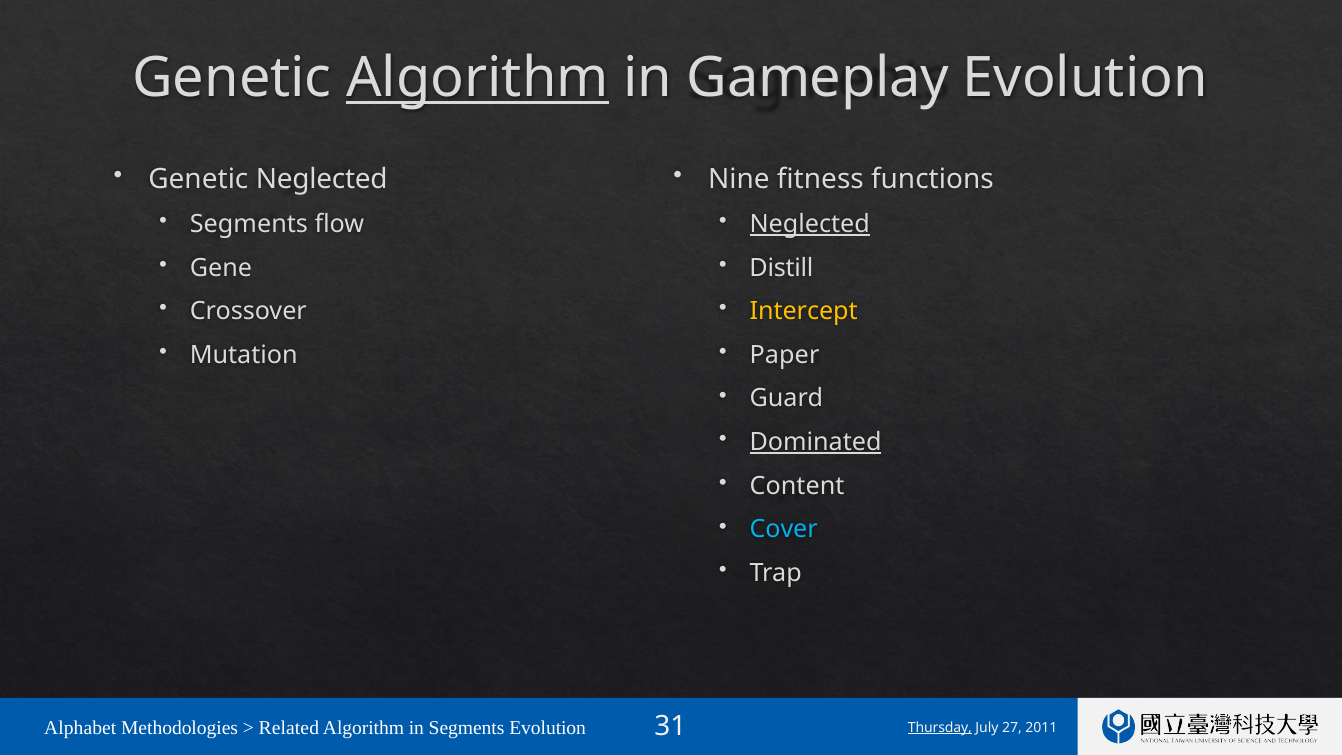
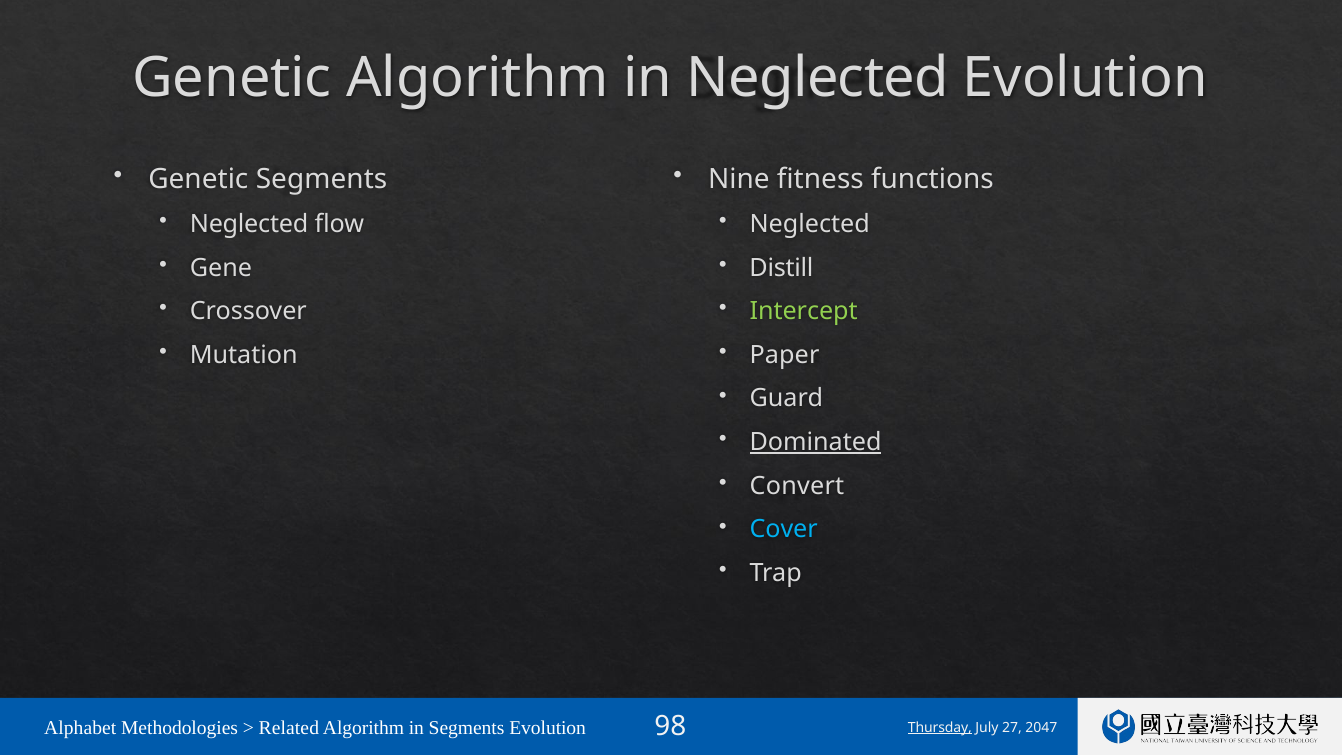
Algorithm underline: present -> none (478, 78)
in Gameplay: Gameplay -> Neglected (818, 78)
Genetic Neglected: Neglected -> Segments (322, 179)
Segments: Segments -> Neglected (249, 224)
Neglected underline: present -> none (810, 224)
Intercept colour: yellow -> light green (804, 311)
Content: Content -> Convert (797, 486)
31: 31 -> 98 (670, 726)
2011: 2011 -> 2047 (1041, 727)
